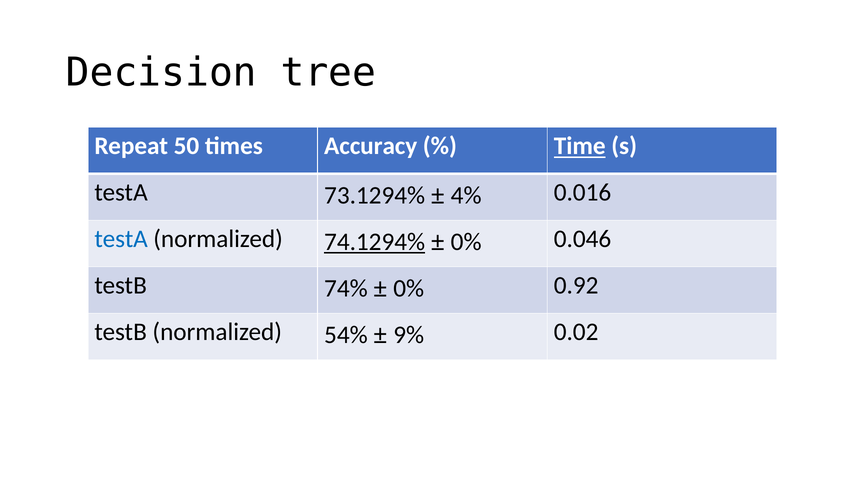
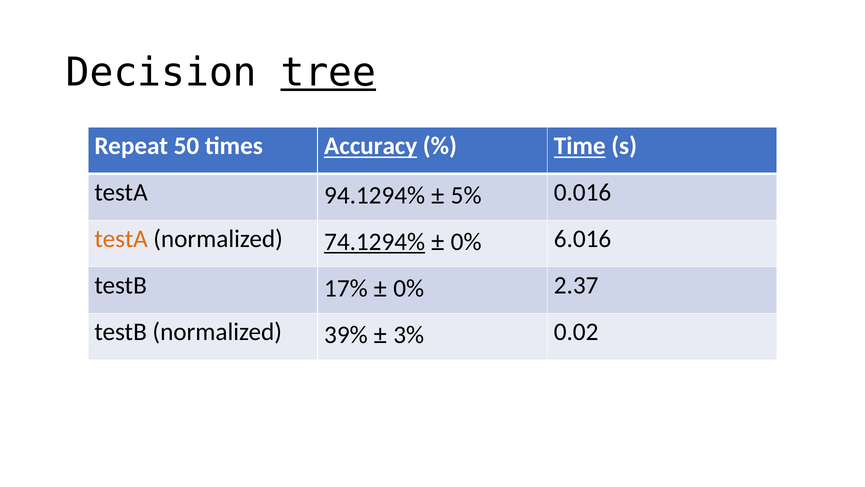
tree underline: none -> present (328, 73)
Accuracy underline: none -> present (371, 146)
73.1294%: 73.1294% -> 94.1294% (375, 195)
4%: 4% -> 5% (466, 195)
testA colour: blue -> orange (121, 239)
0.046: 0.046 -> 6.016 (583, 239)
74%: 74% -> 17% (346, 288)
0.92: 0.92 -> 2.37 (576, 285)
54%: 54% -> 39% (346, 335)
9%: 9% -> 3% (409, 335)
